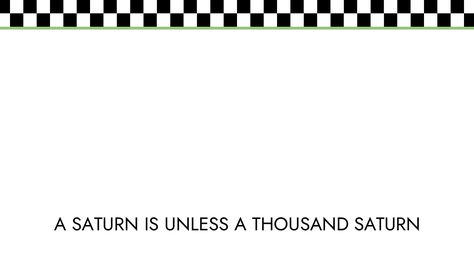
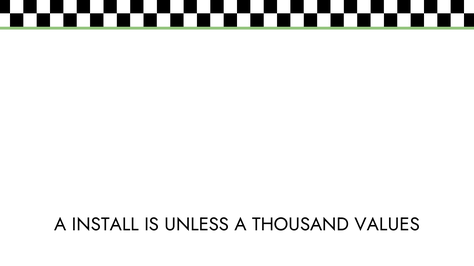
A SATURN: SATURN -> INSTALL (105, 225)
THOUSAND SATURN: SATURN -> VALUES (387, 225)
